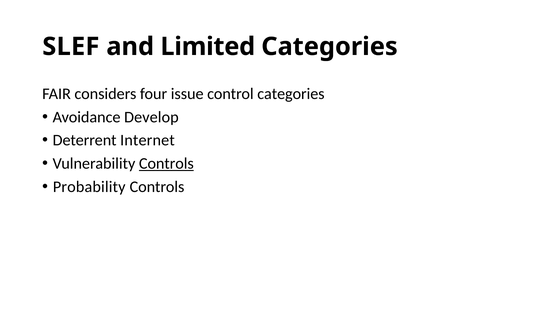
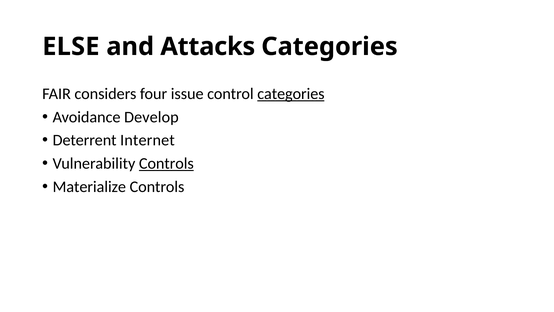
SLEF: SLEF -> ELSE (71, 47)
Limited: Limited -> Attacks (208, 47)
categories underline: none -> present (291, 94)
Probability: Probability -> Materialize (89, 187)
